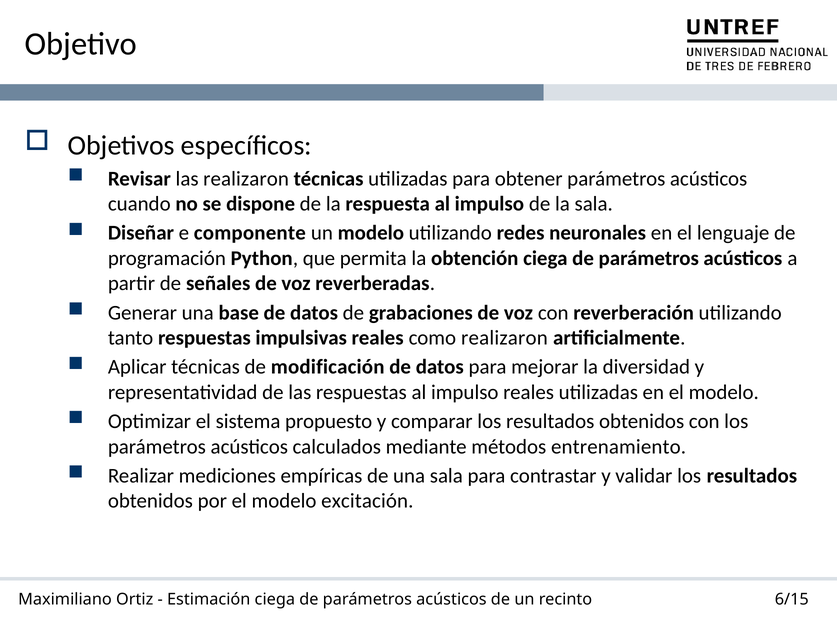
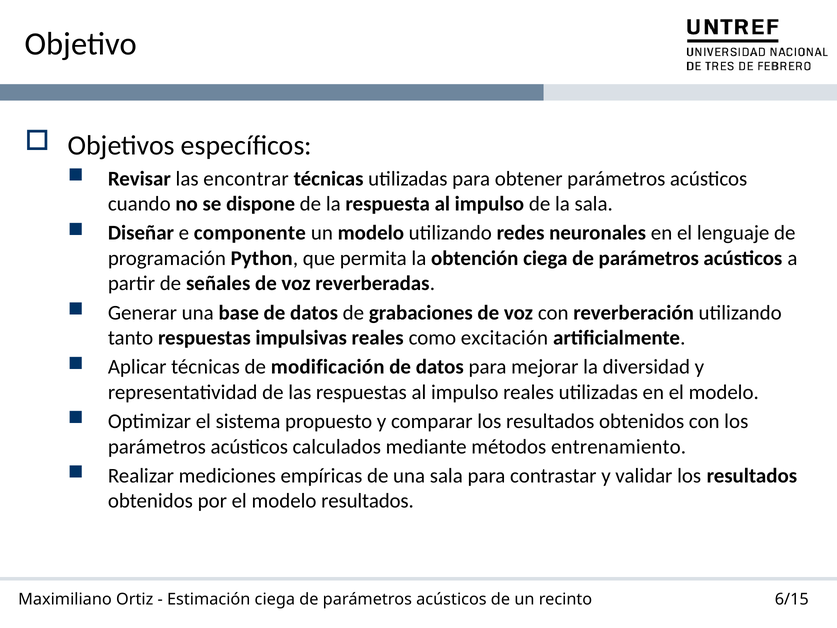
las realizaron: realizaron -> encontrar (246, 179)
como realizaron: realizaron -> excitación (504, 338)
modelo excitación: excitación -> resultados (368, 501)
